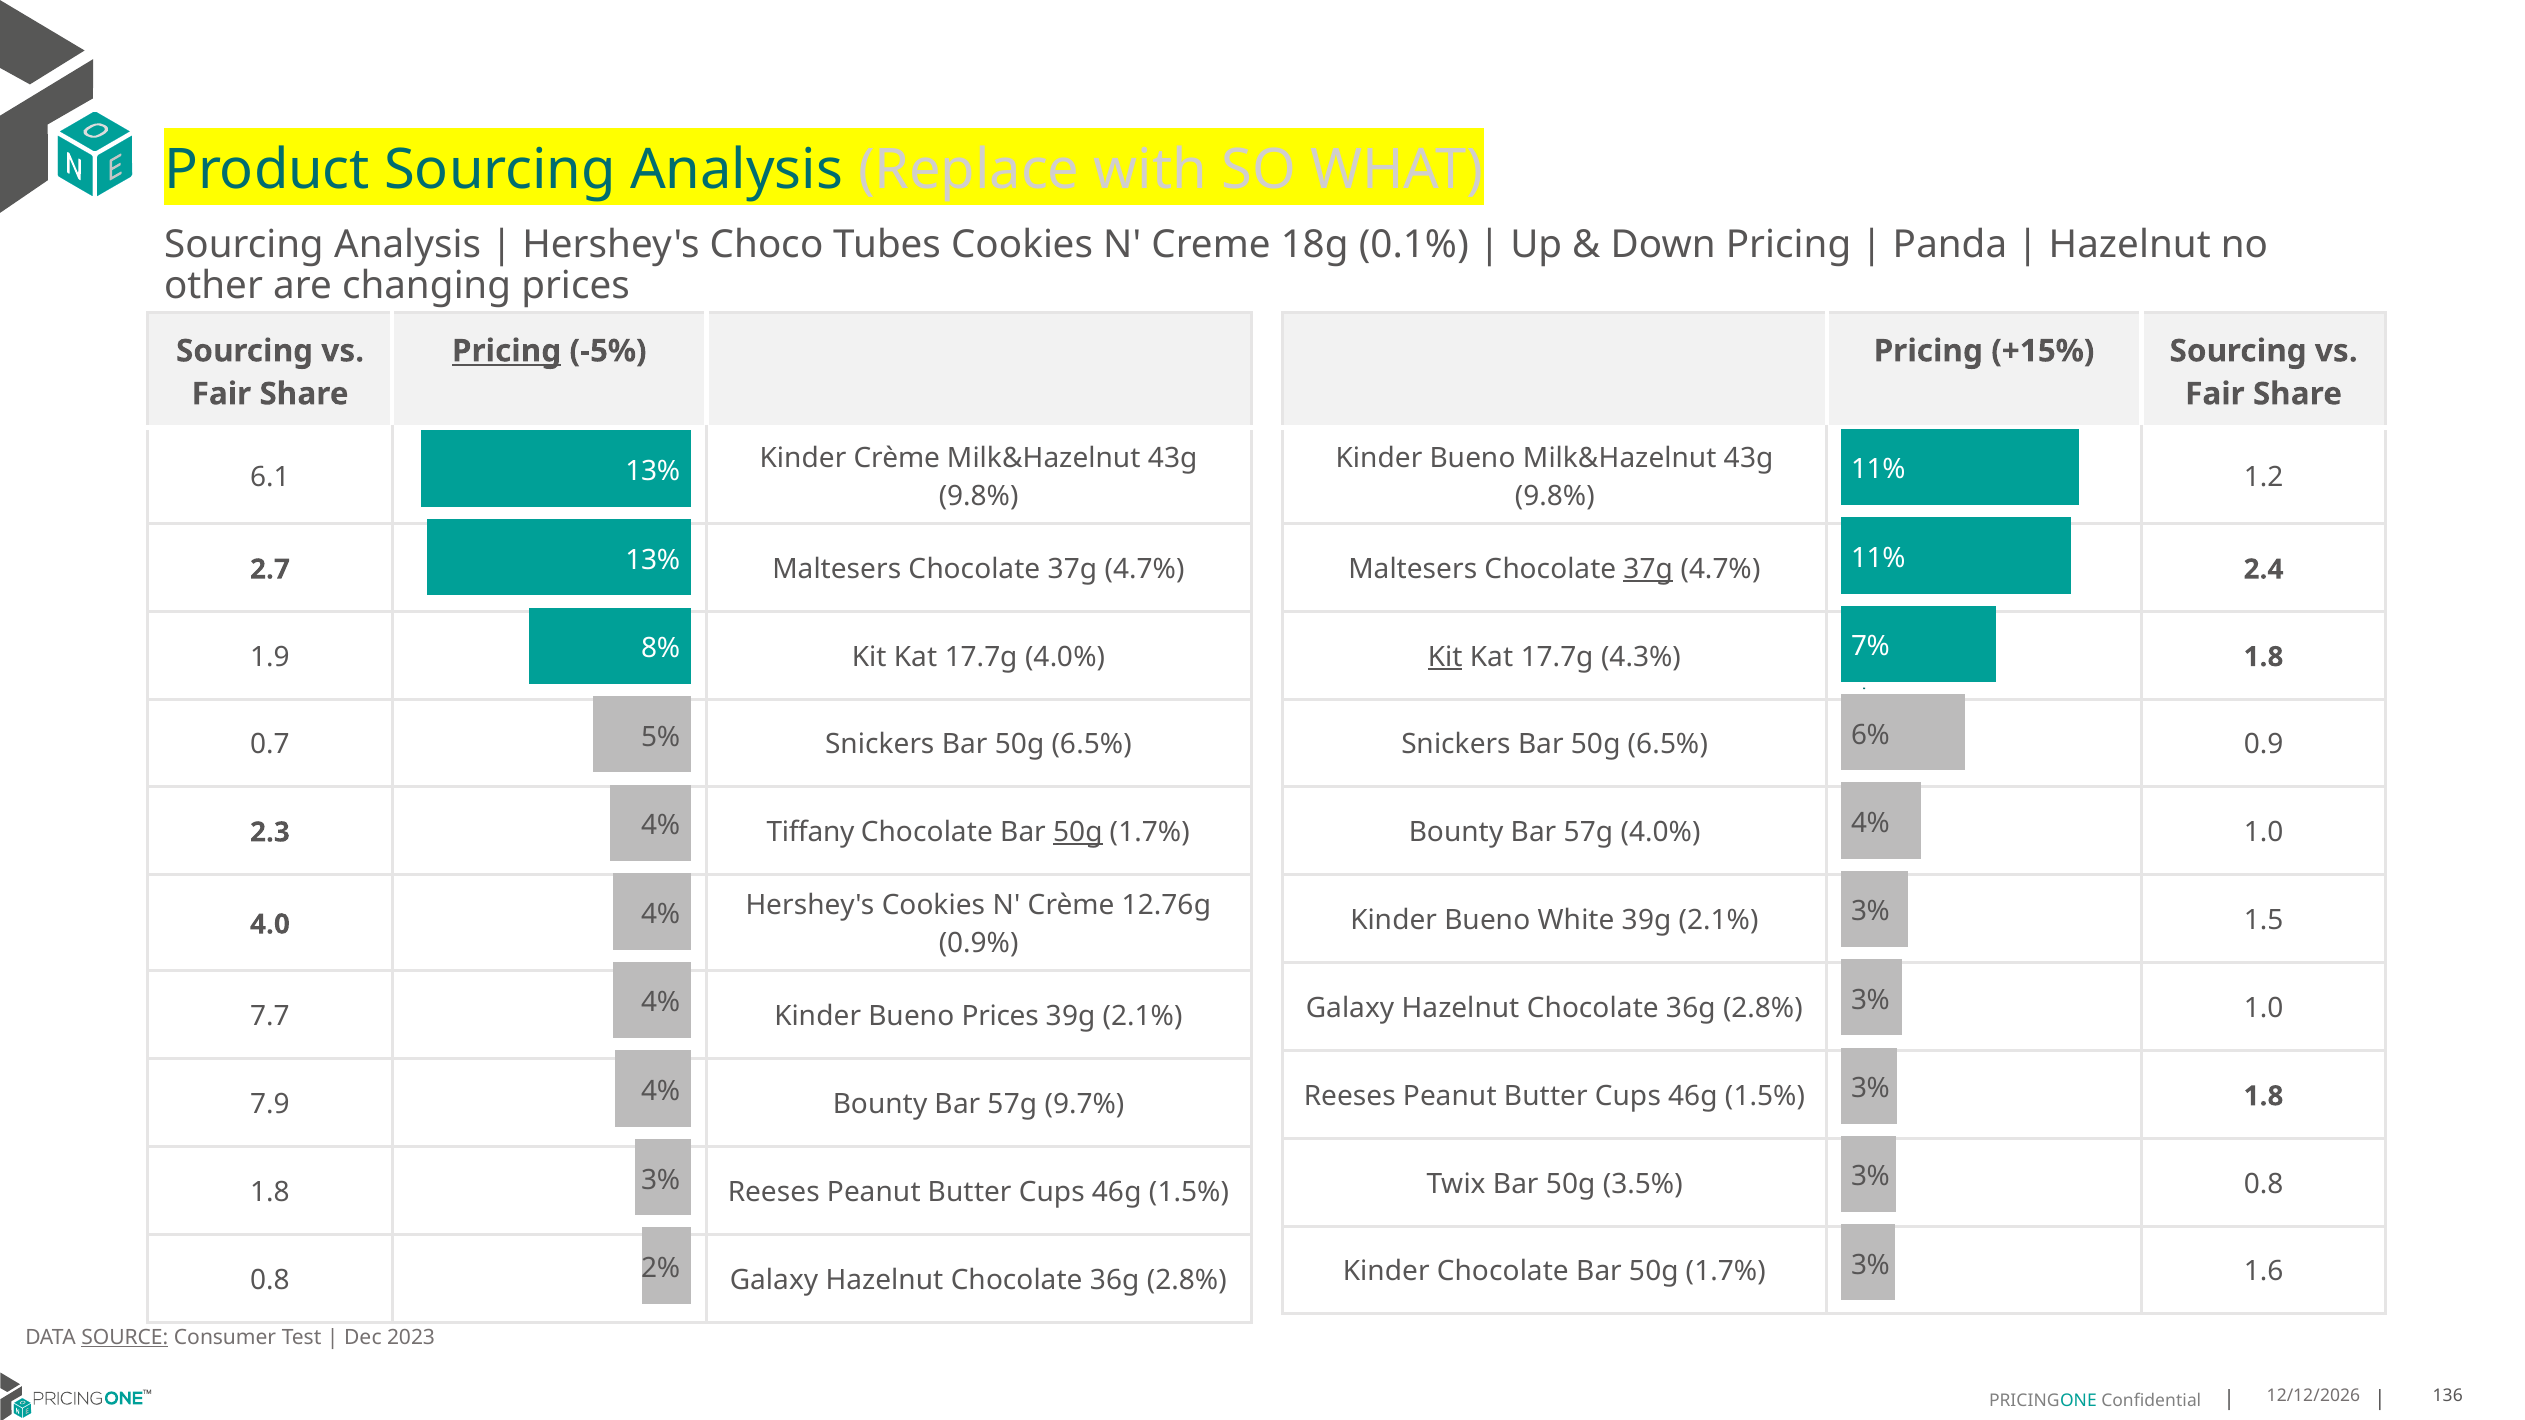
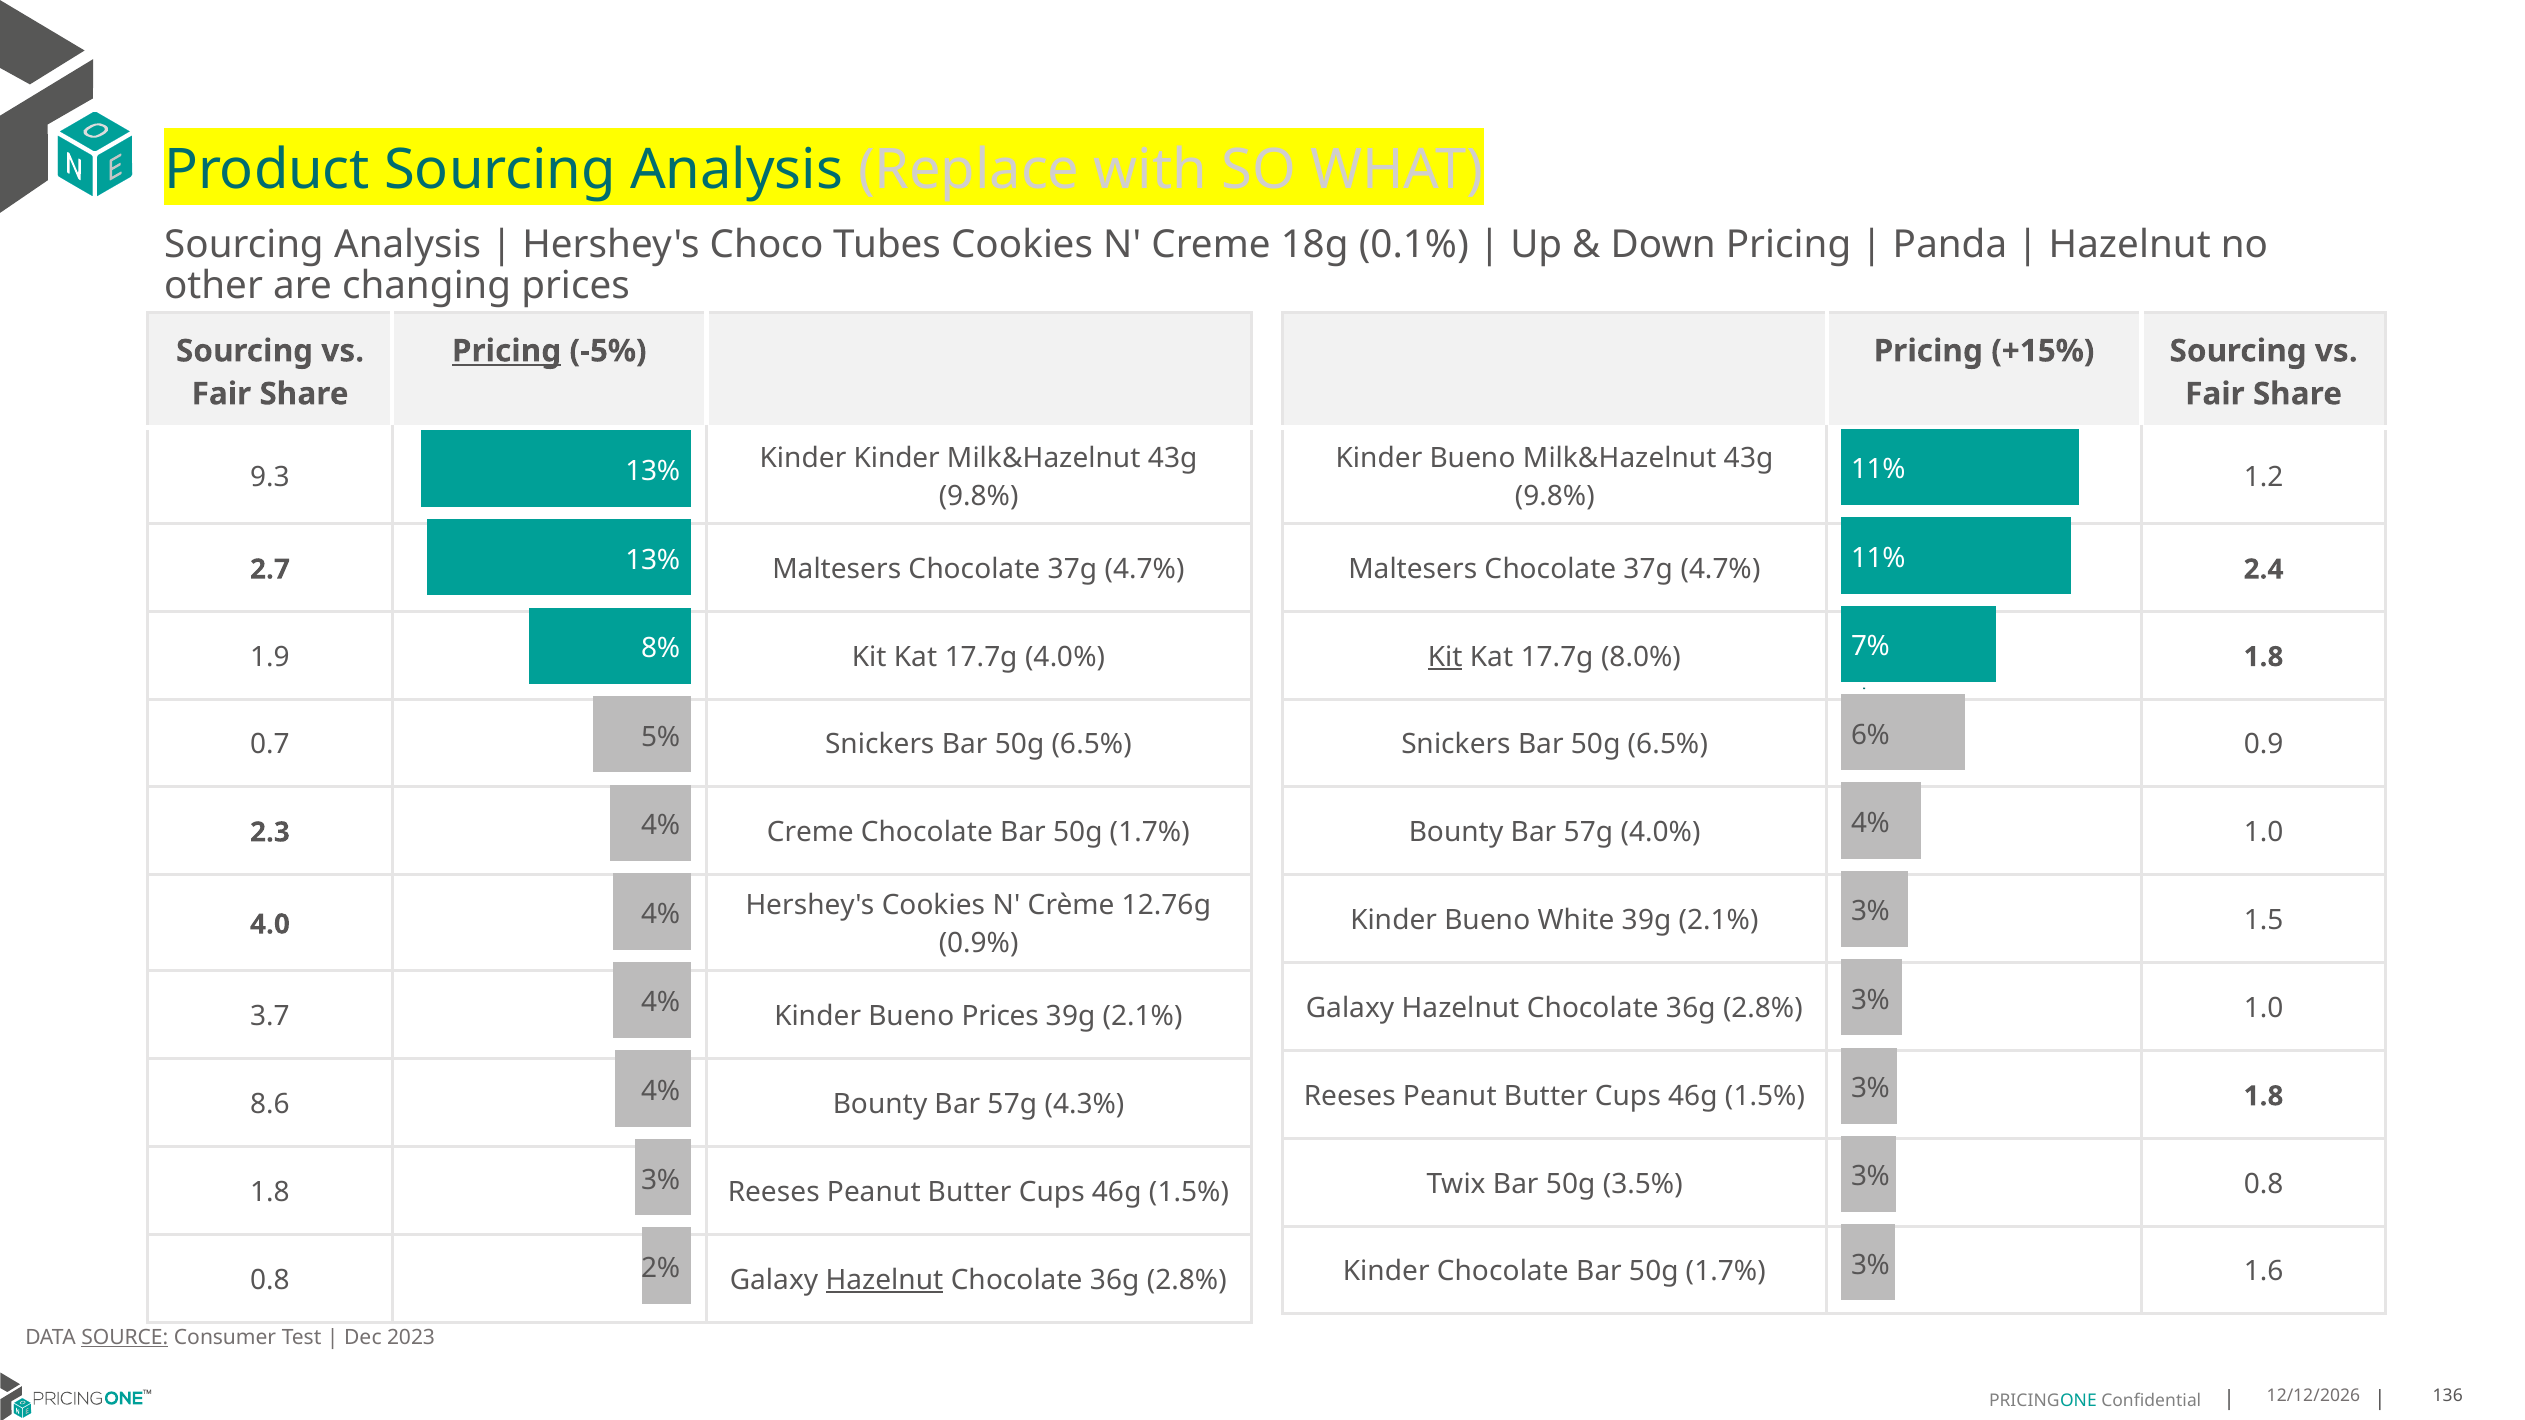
Kinder Crème: Crème -> Kinder (897, 458)
6.1: 6.1 -> 9.3 (270, 477)
37g underline: present -> none (1648, 569)
4.3%: 4.3% -> 8.0% (1641, 657)
2.3 Tiffany: Tiffany -> Creme (810, 832)
50g underline: present -> none (1078, 832)
7.7: 7.7 -> 3.7 (270, 1017)
7.9: 7.9 -> 8.6 (270, 1104)
9.7%: 9.7% -> 4.3% (1085, 1104)
Hazelnut underline: none -> present (884, 1280)
